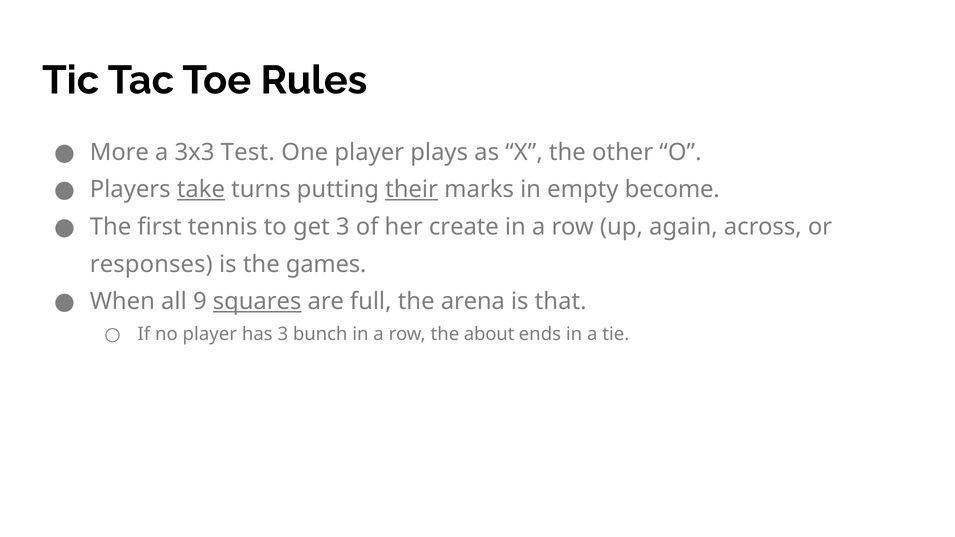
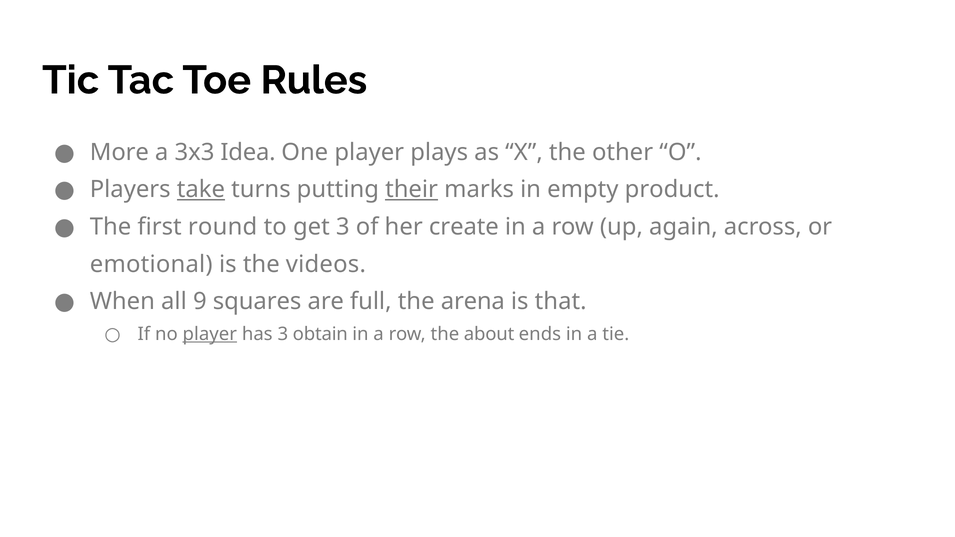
Test: Test -> Idea (248, 152)
become: become -> product (672, 190)
tennis: tennis -> round (223, 227)
responses: responses -> emotional (151, 264)
games: games -> videos (326, 264)
squares underline: present -> none (257, 302)
player underline: none -> present (210, 334)
bunch: bunch -> obtain (320, 334)
